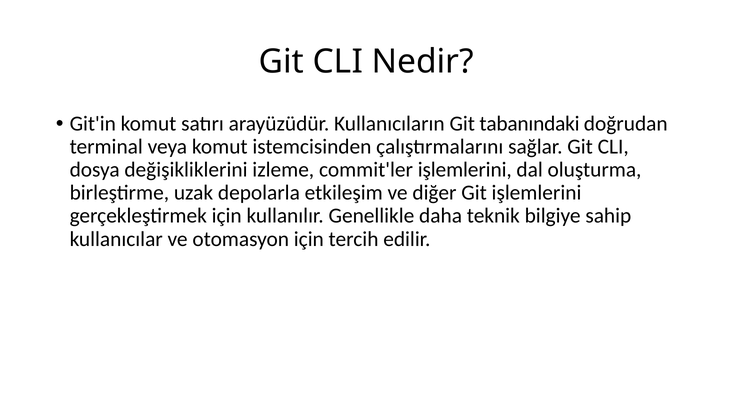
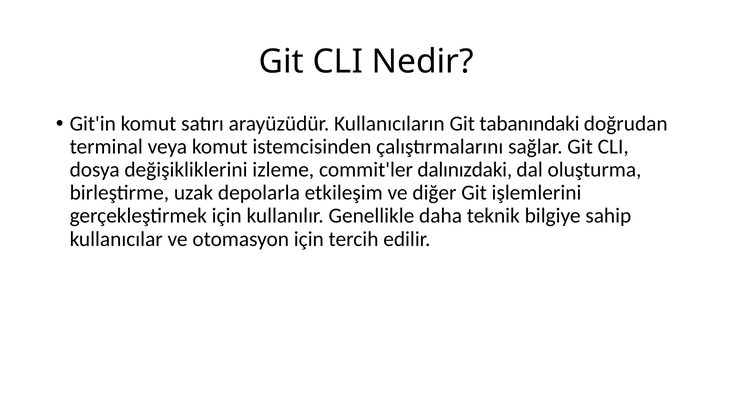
commit'ler işlemlerini: işlemlerini -> dalınızdaki (465, 170)
